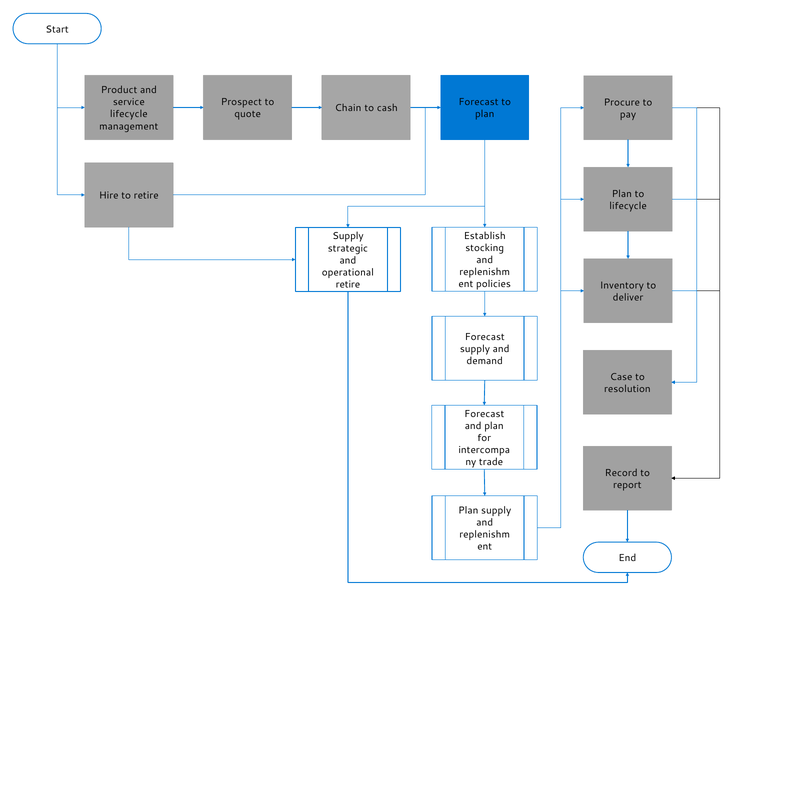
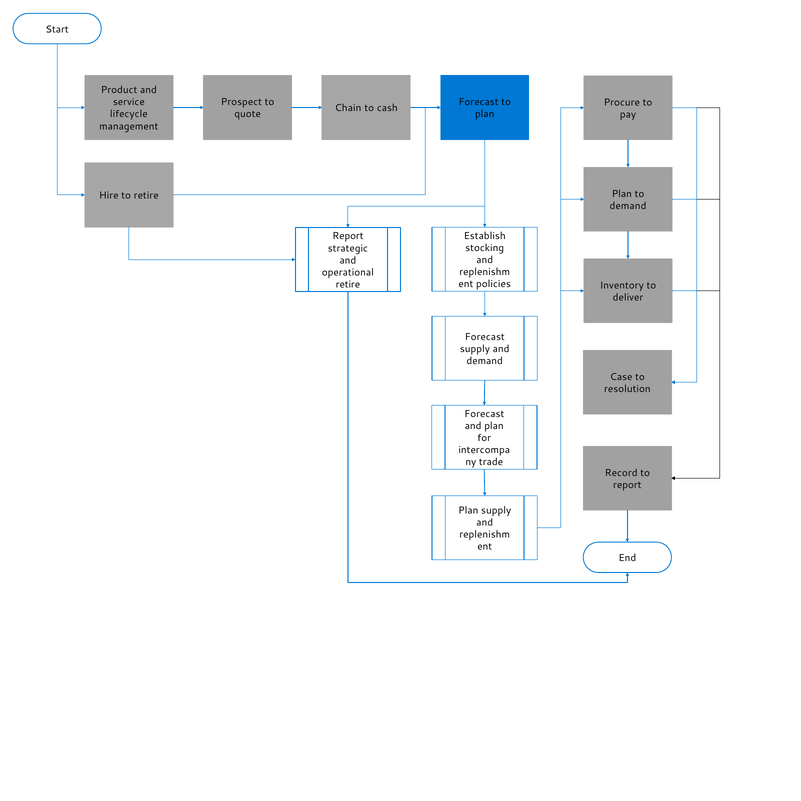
lifecycle: lifecycle -> demand (628, 206)
Supply: Supply -> Report (348, 236)
